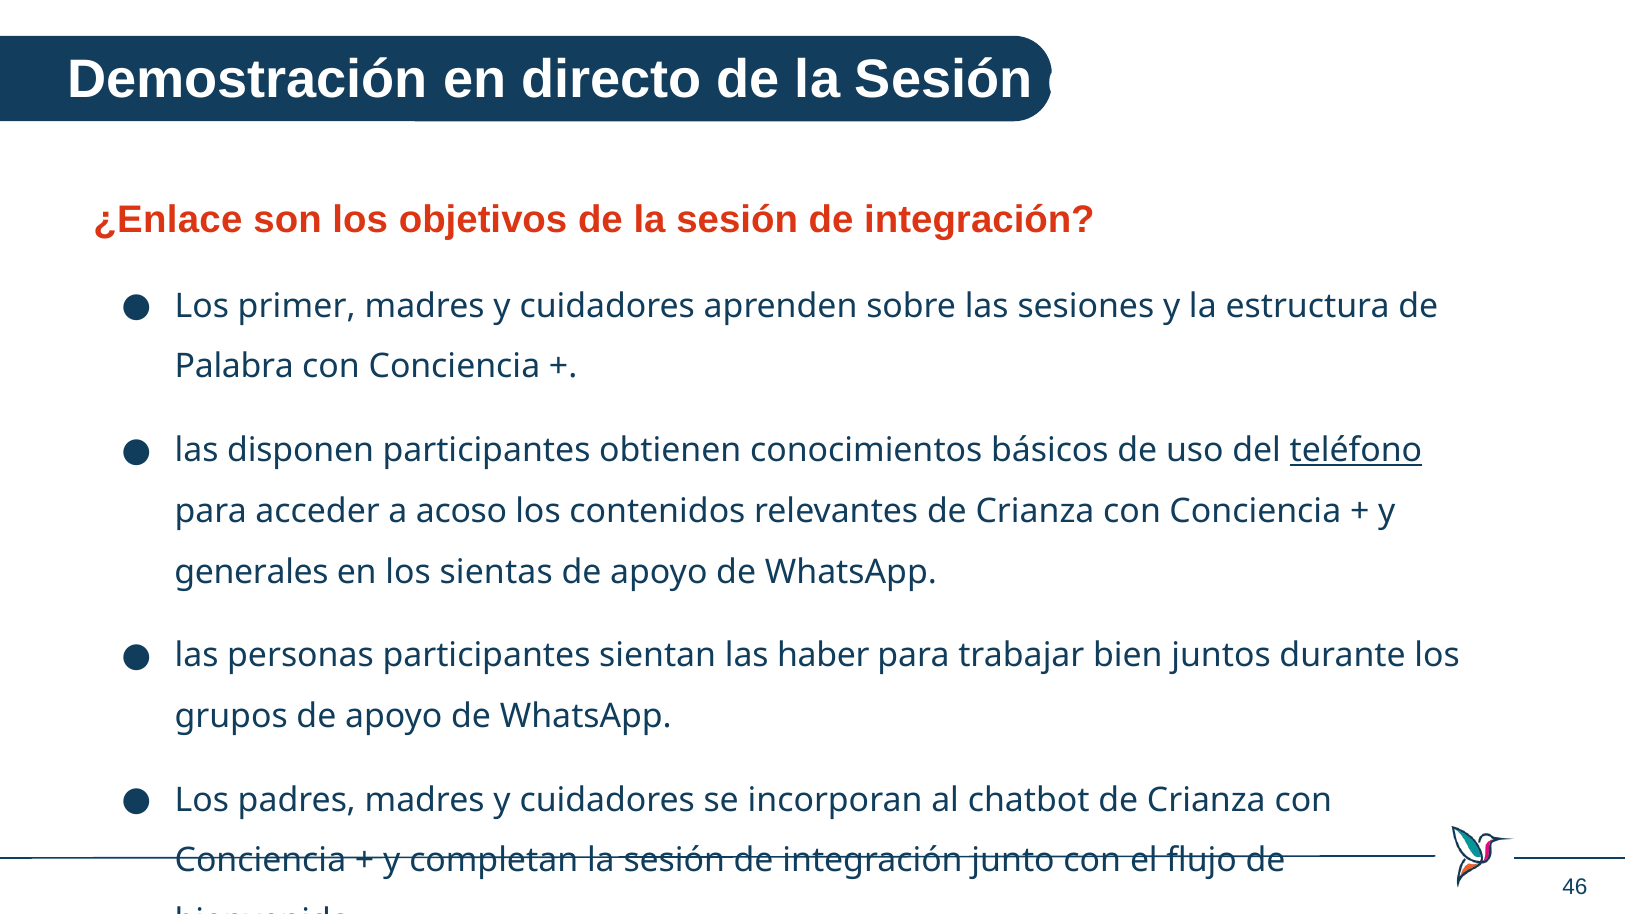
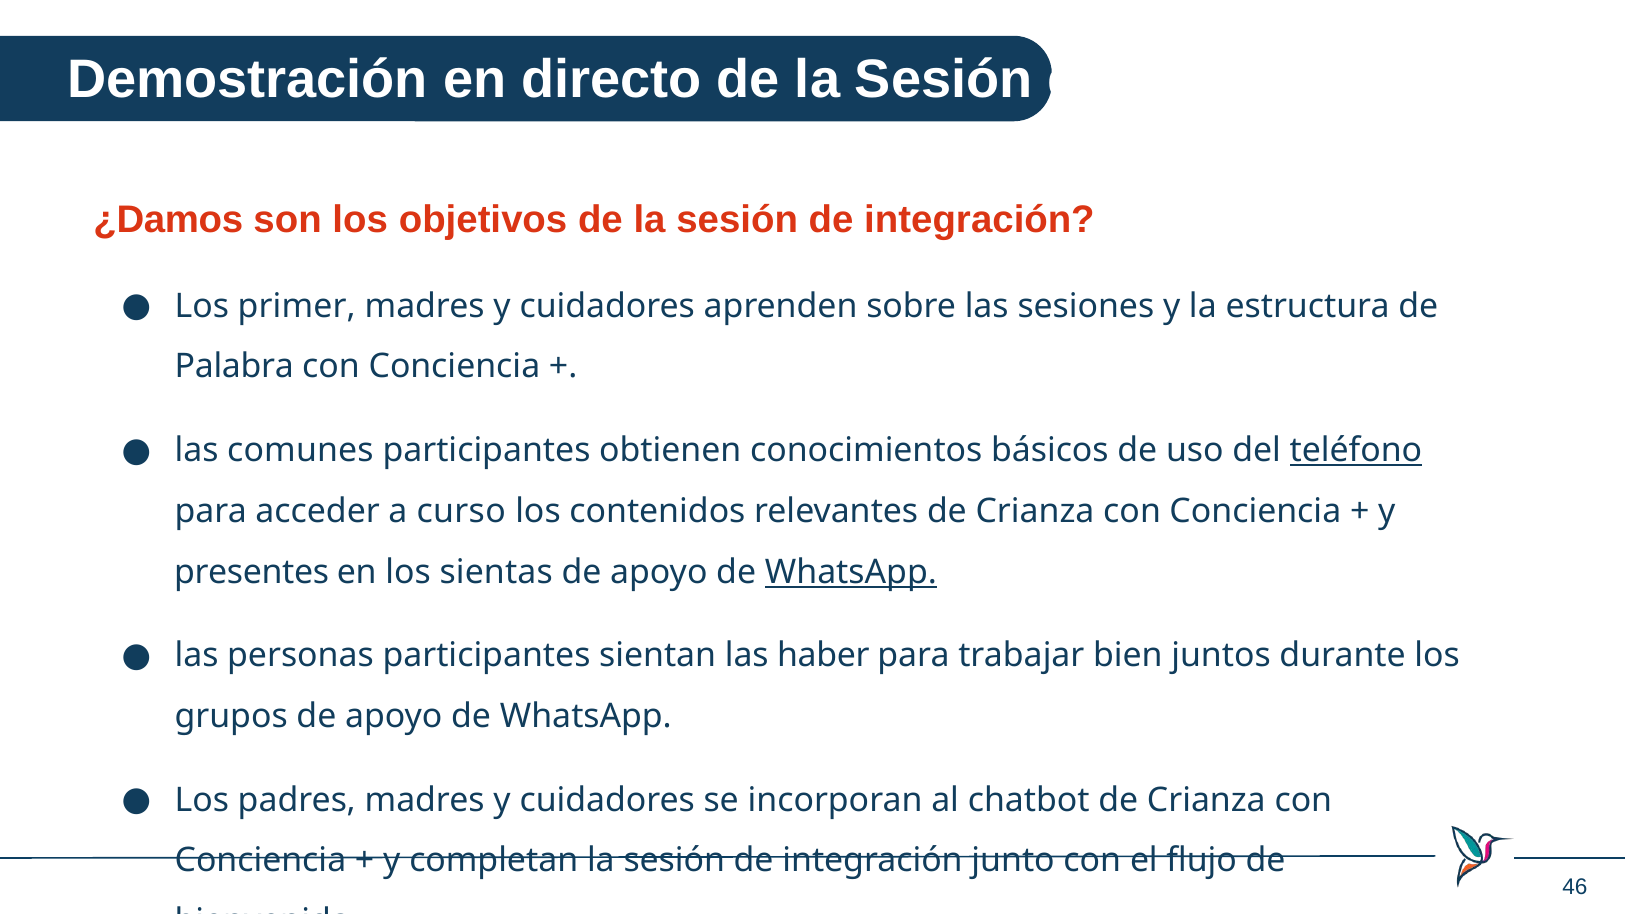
¿Enlace: ¿Enlace -> ¿Damos (168, 220)
disponen: disponen -> comunes (300, 450)
acoso: acoso -> curso (461, 511)
generales: generales -> presentes (252, 572)
WhatsApp underline: none -> present (851, 572)
